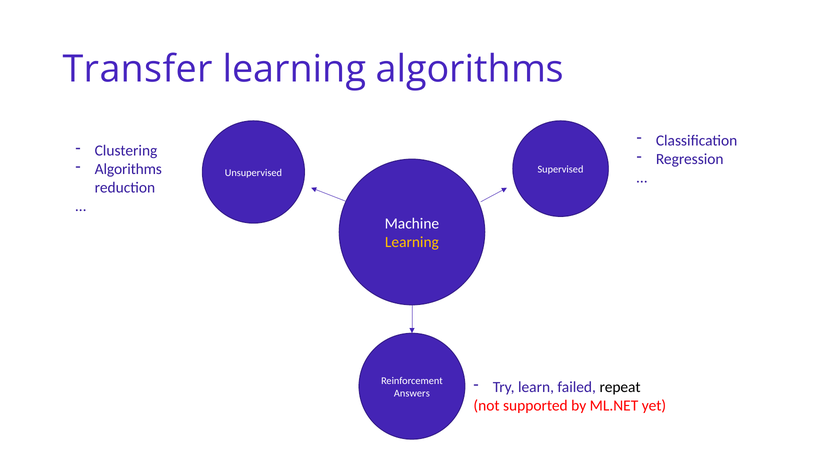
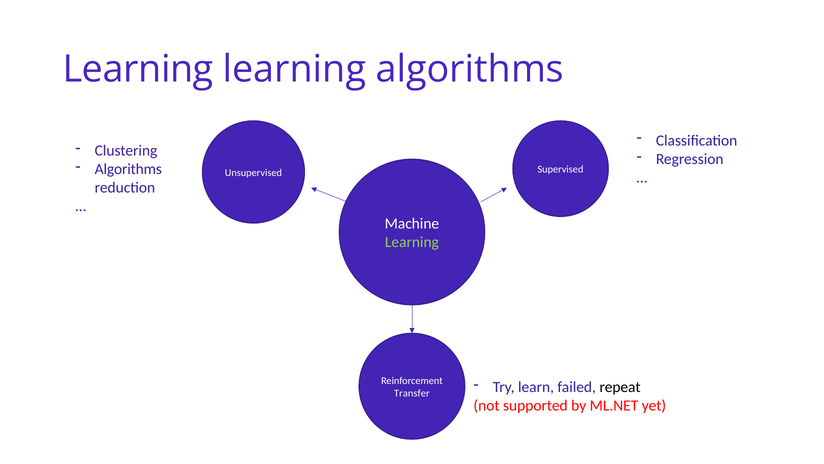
Transfer: Transfer -> Learning (138, 69)
Learning colour: yellow -> light green (412, 242)
Answers: Answers -> Transfer (412, 393)
